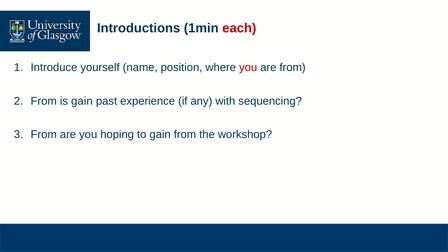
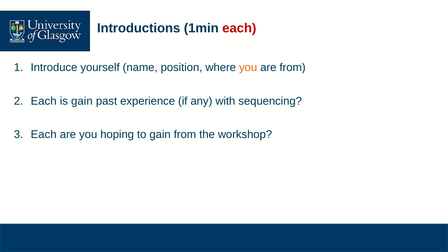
you colour: red -> orange (248, 67)
From: From -> Each (44, 101)
From: From -> Each (44, 134)
